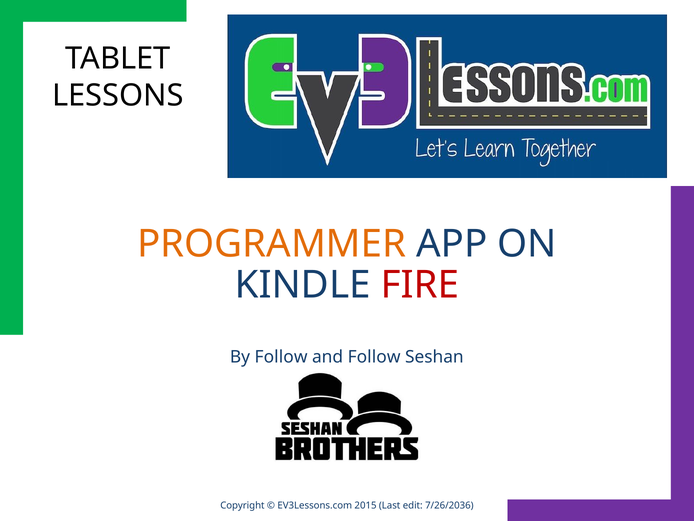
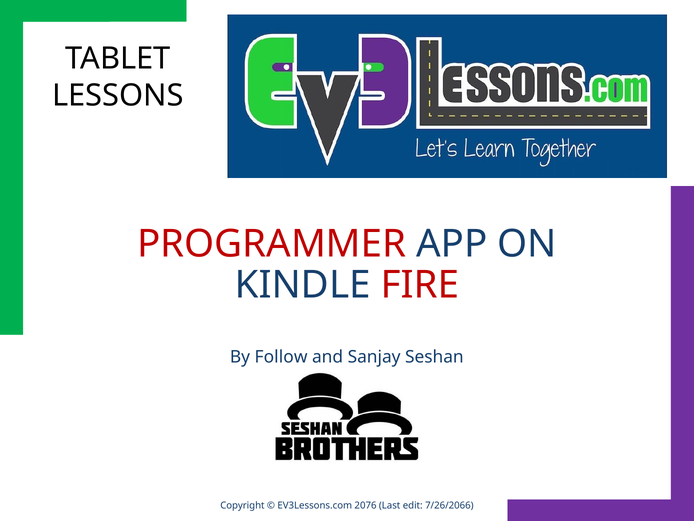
PROGRAMMER colour: orange -> red (272, 244)
and Follow: Follow -> Sanjay (374, 356)
2015: 2015 -> 2076 (366, 505)
7/26/2036: 7/26/2036 -> 7/26/2066 (449, 505)
